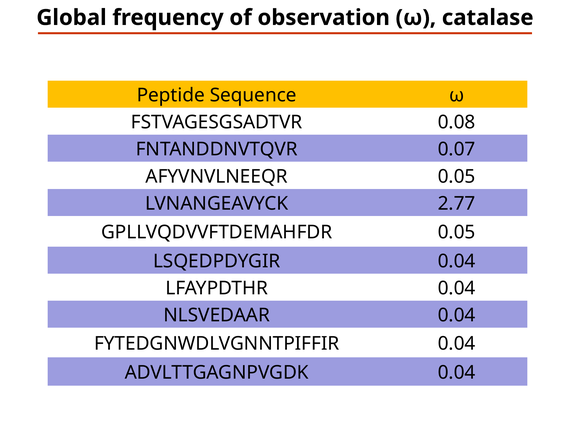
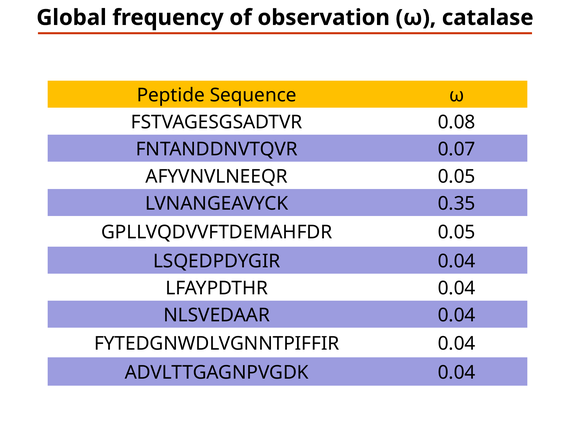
2.77: 2.77 -> 0.35 (457, 204)
